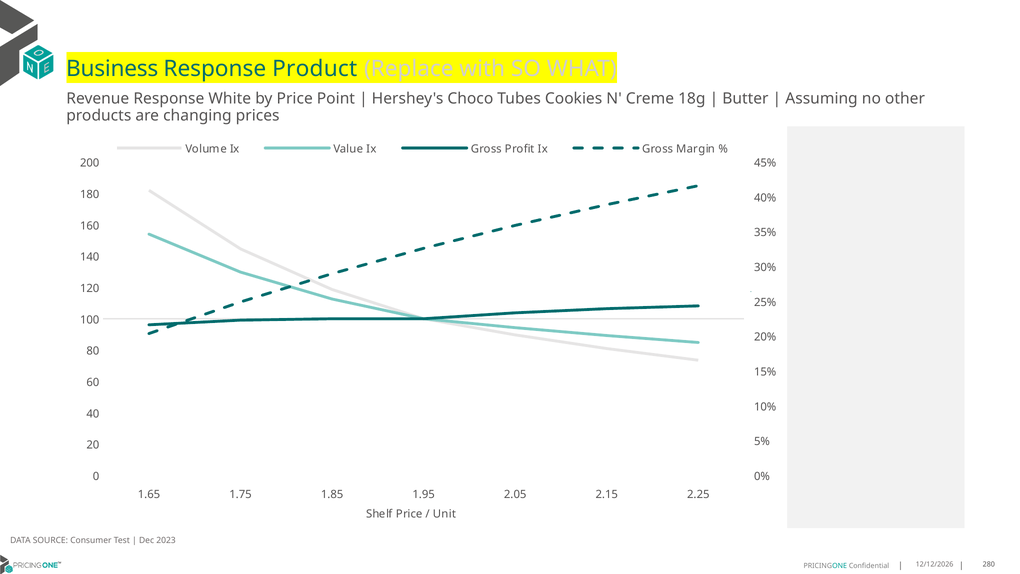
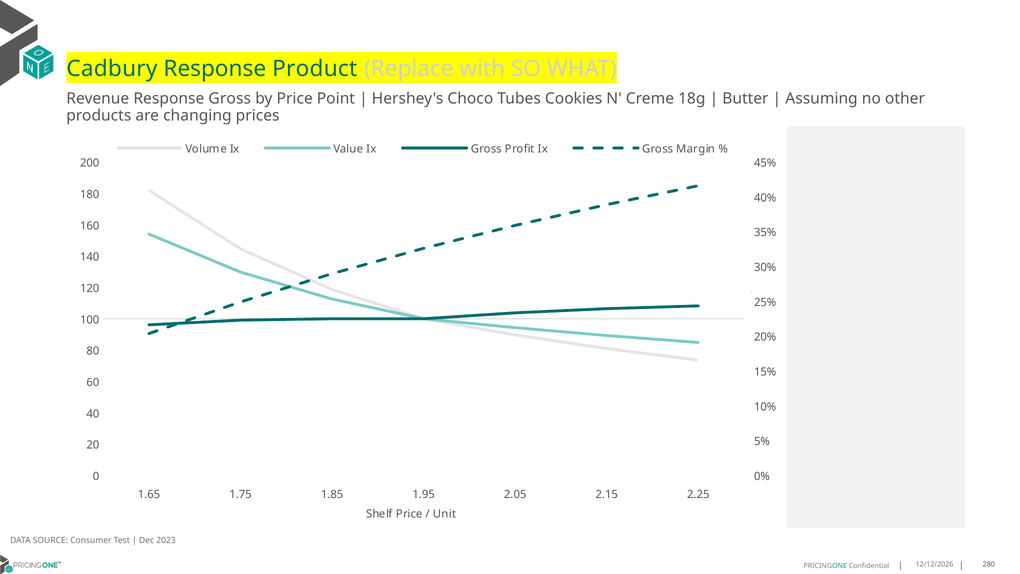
Business: Business -> Cadbury (112, 69)
Response White: White -> Gross (230, 99)
